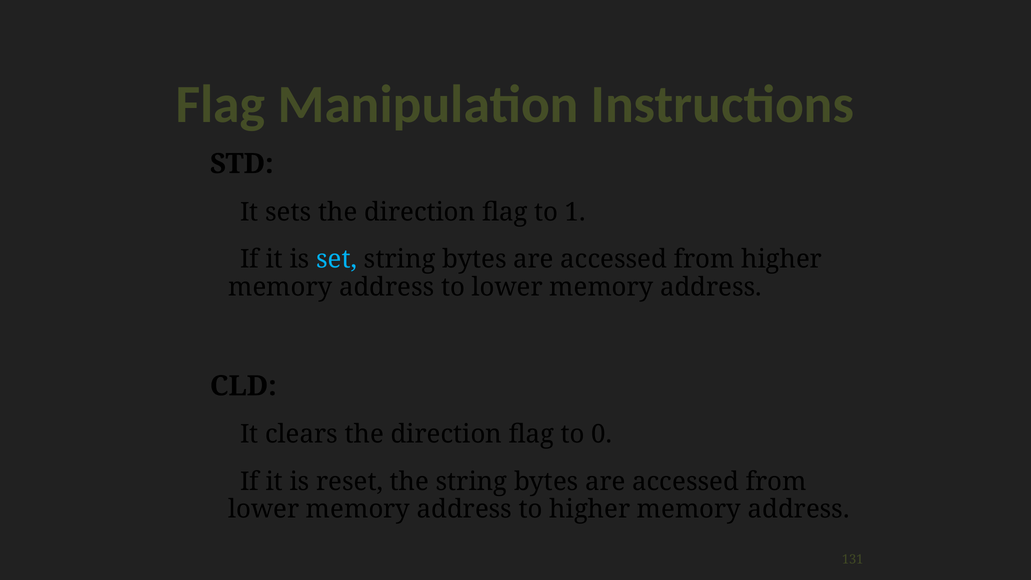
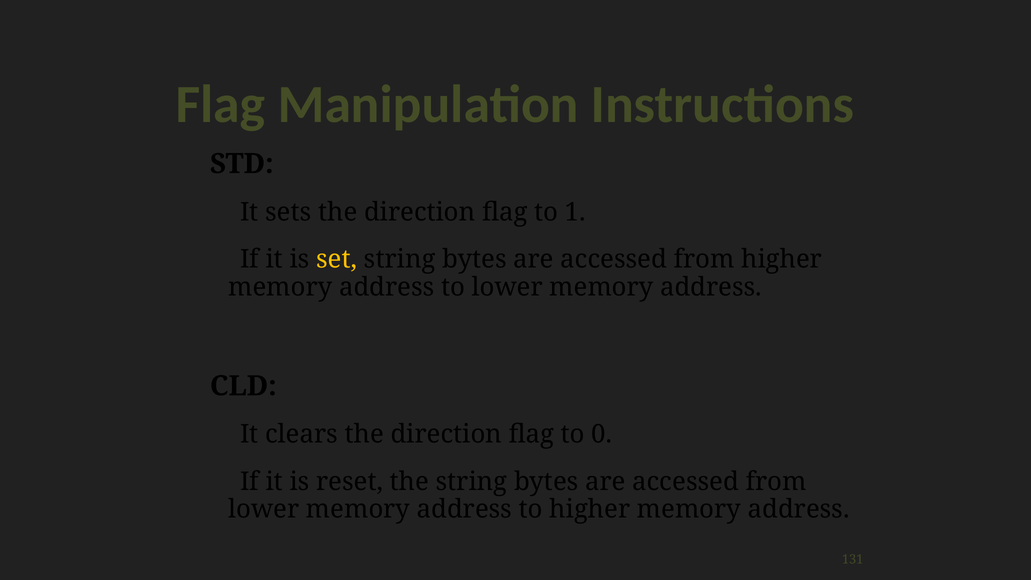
set colour: light blue -> yellow (337, 259)
